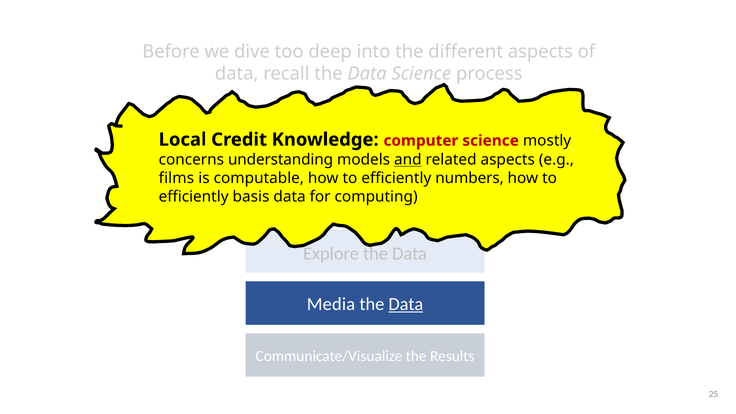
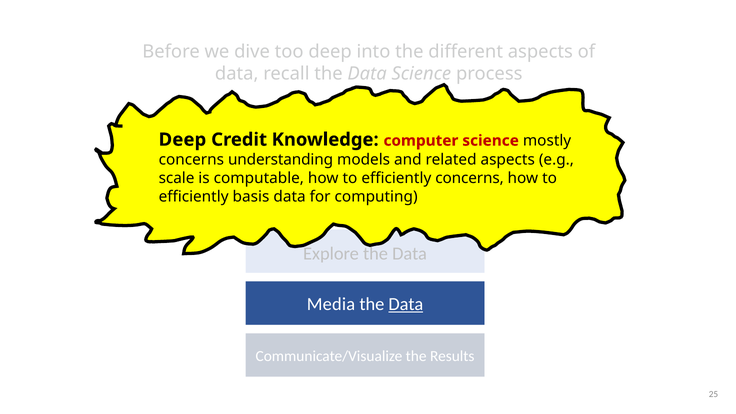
Local: Local -> Deep (182, 140)
and underline: present -> none (408, 160)
films: films -> scale (177, 178)
efficiently numbers: numbers -> concerns (470, 178)
